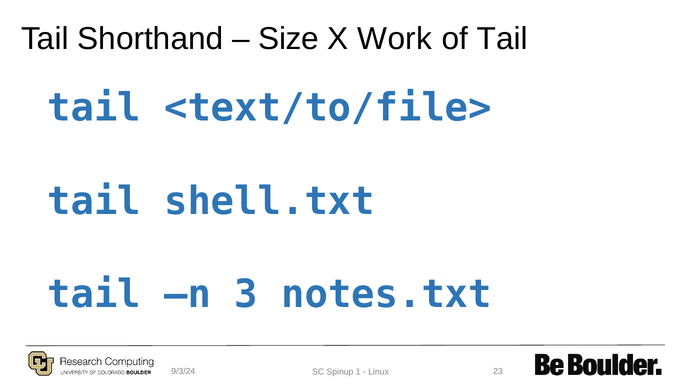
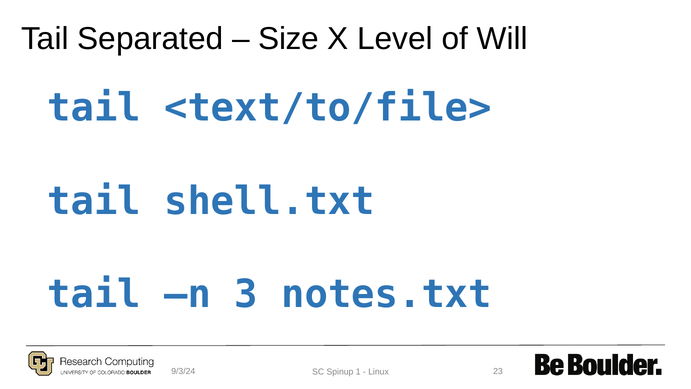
Shorthand: Shorthand -> Separated (150, 39)
Work: Work -> Level (395, 39)
of Tail: Tail -> Will (502, 39)
